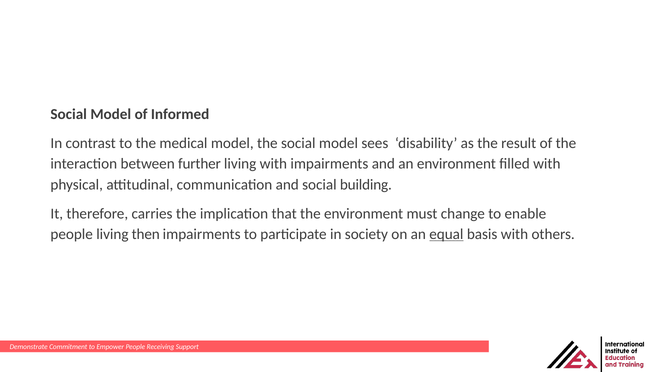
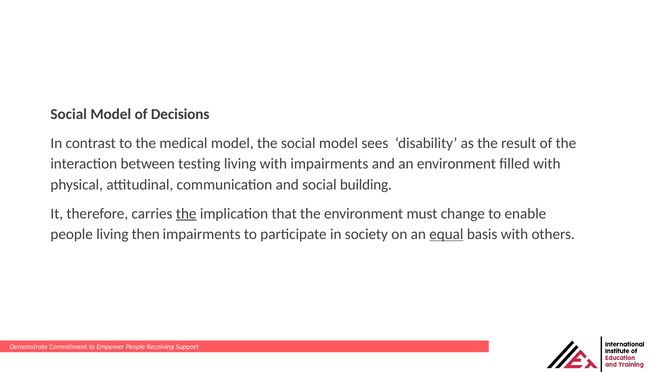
Informed: Informed -> Decisions (180, 114)
further: further -> testing (199, 164)
the underline: none -> present (186, 214)
